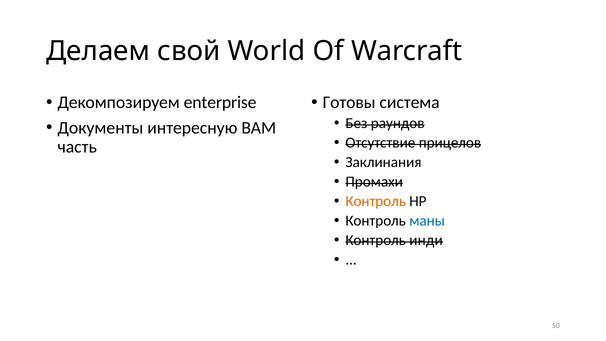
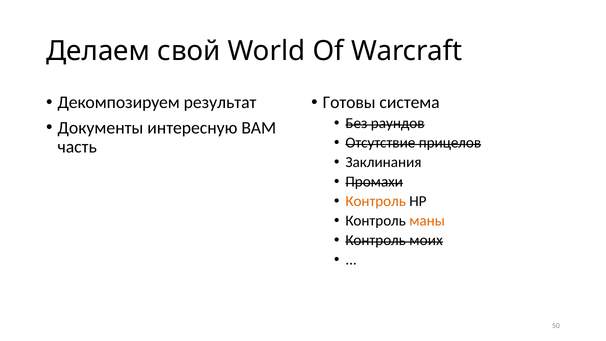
enterprise: enterprise -> результат (220, 102)
маны colour: blue -> orange (427, 221)
инди: инди -> моих (426, 240)
